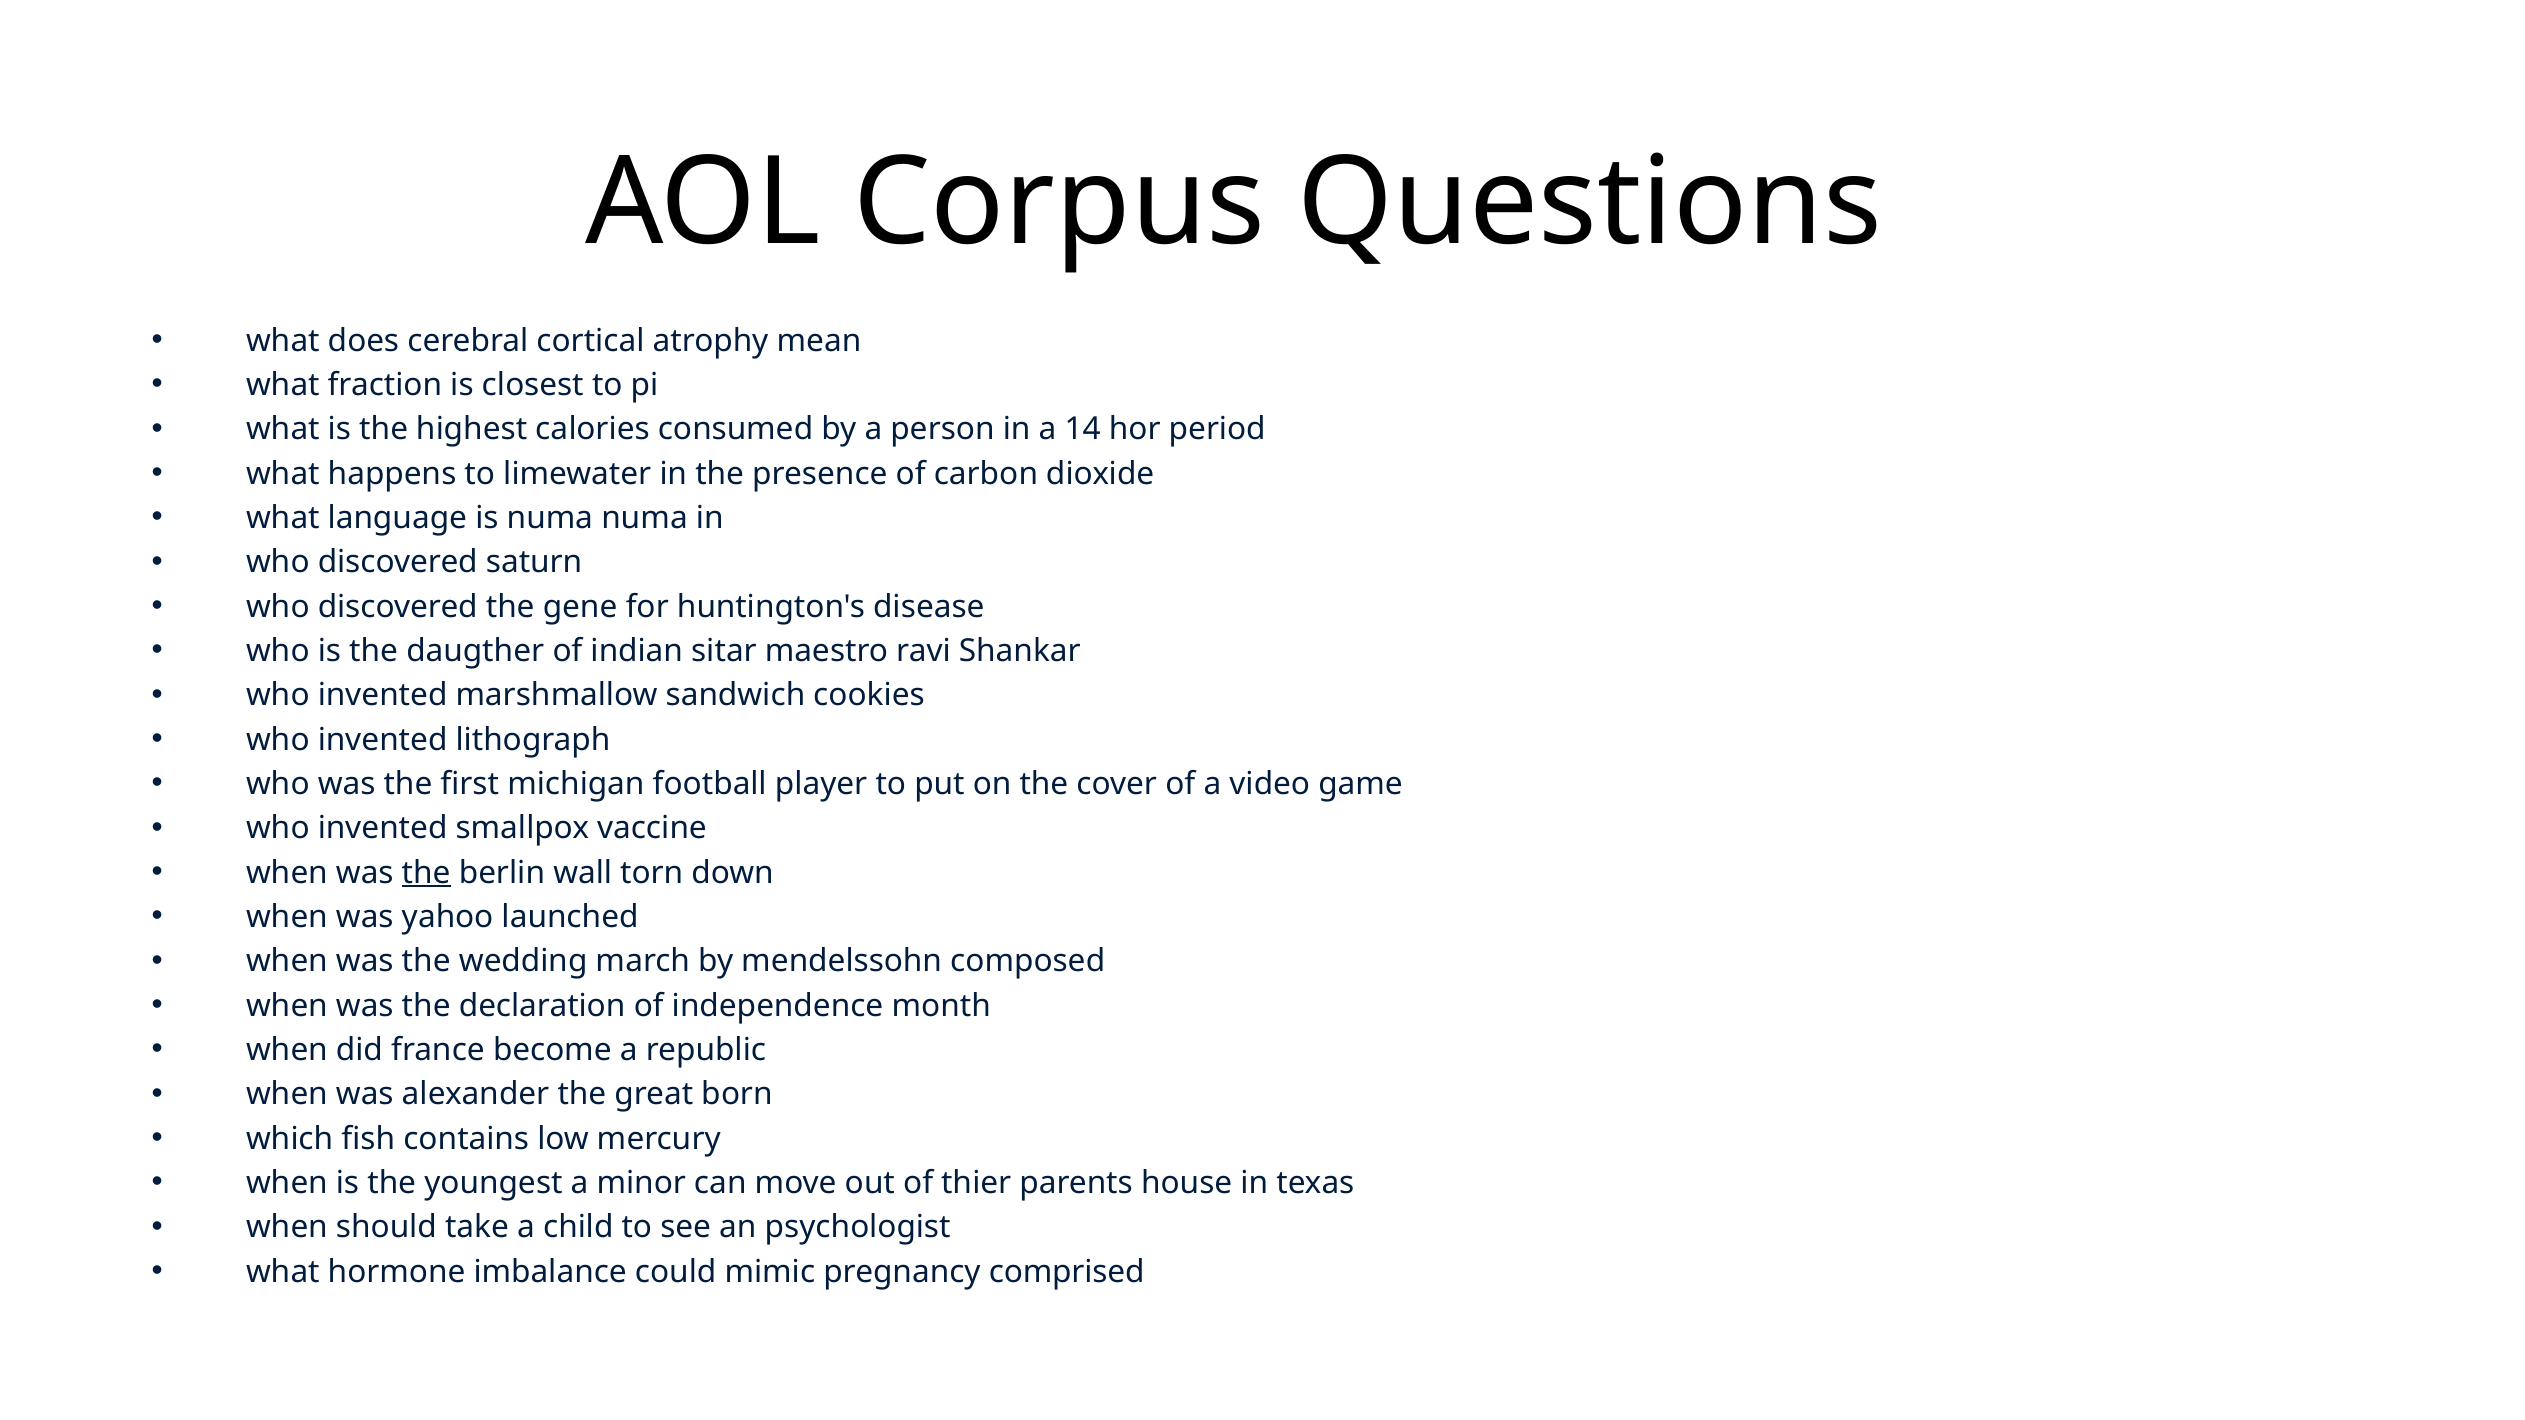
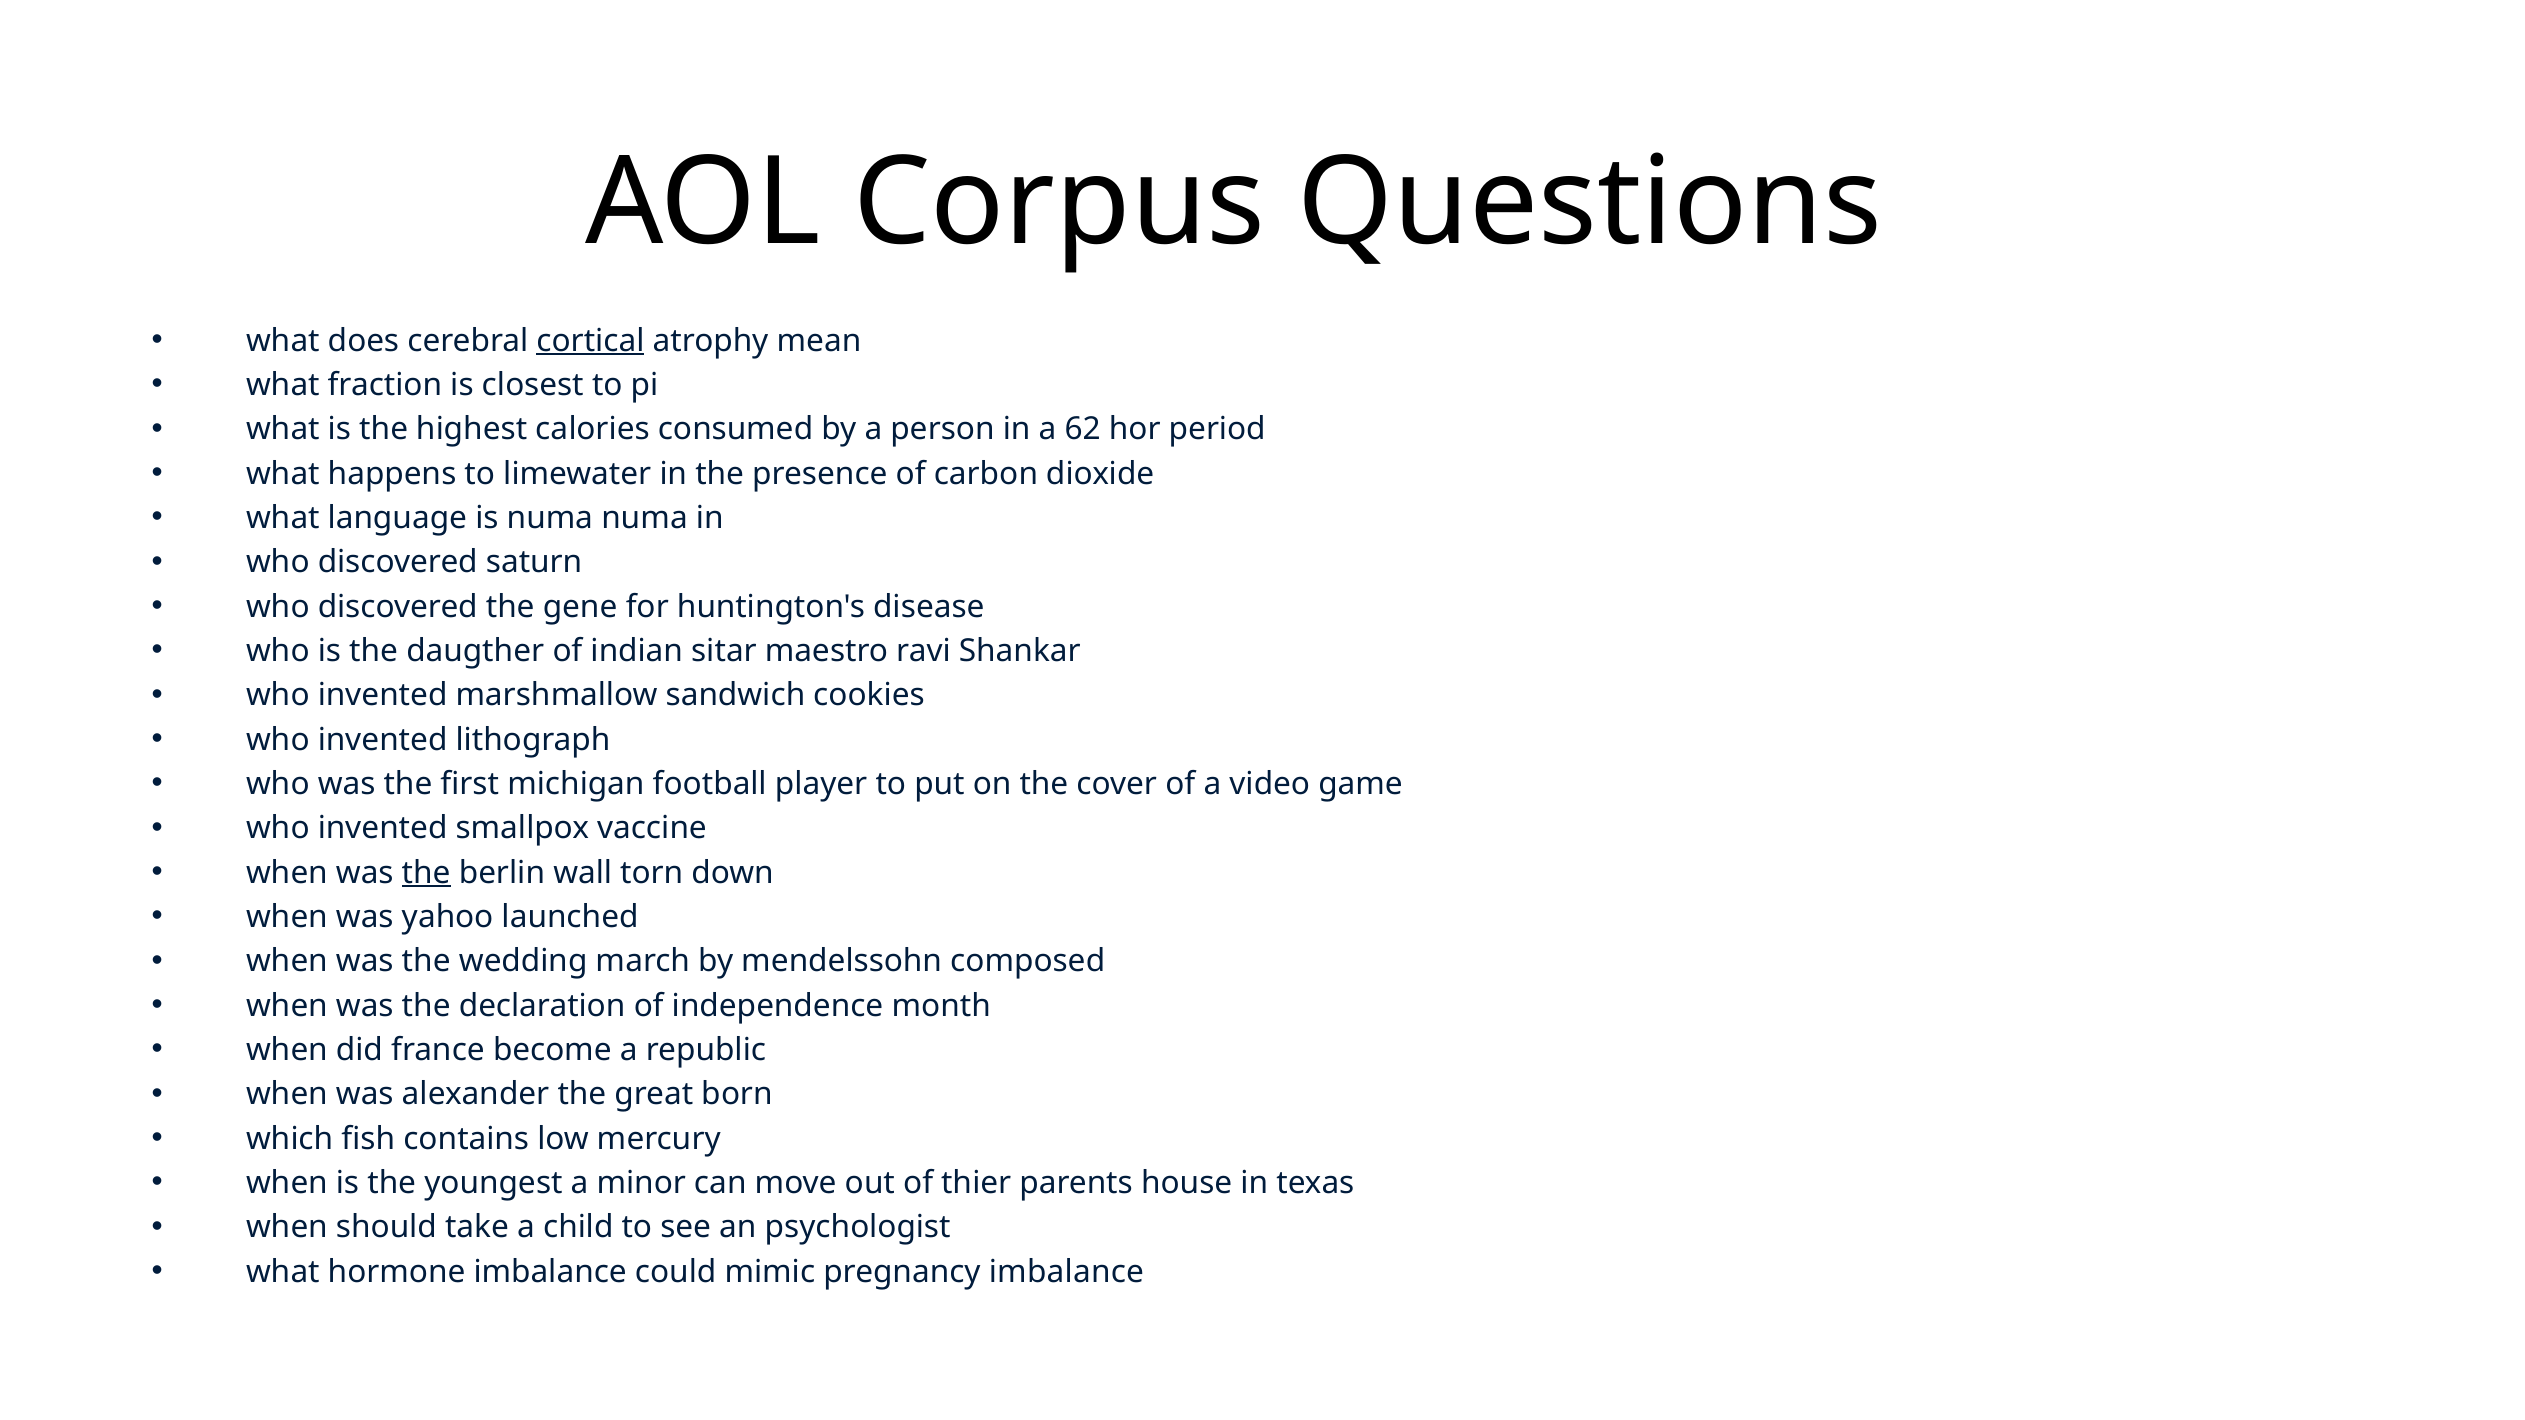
cortical underline: none -> present (590, 341)
14: 14 -> 62 (1083, 430)
pregnancy comprised: comprised -> imbalance (1066, 1272)
